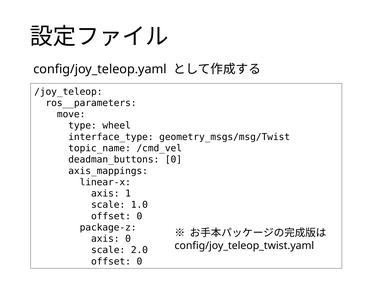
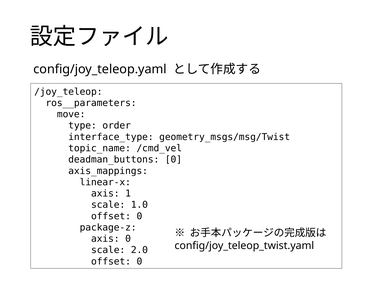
wheel: wheel -> order (117, 126)
